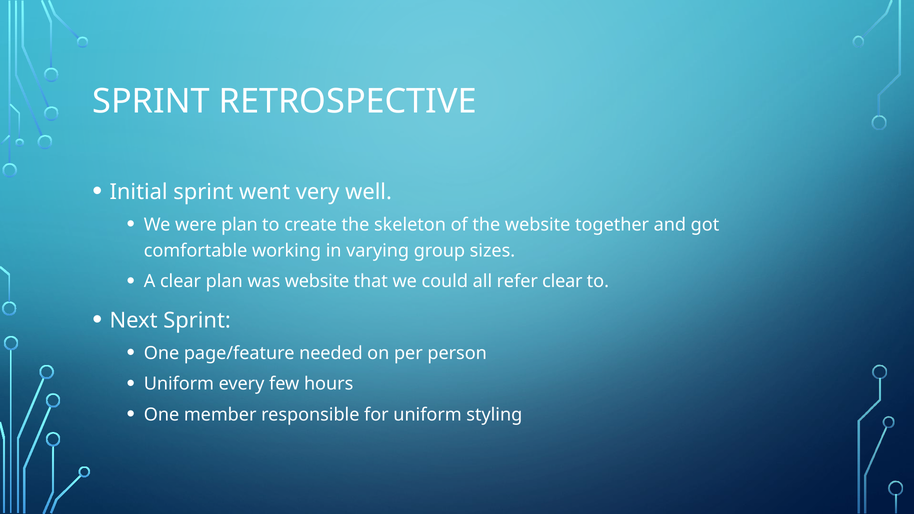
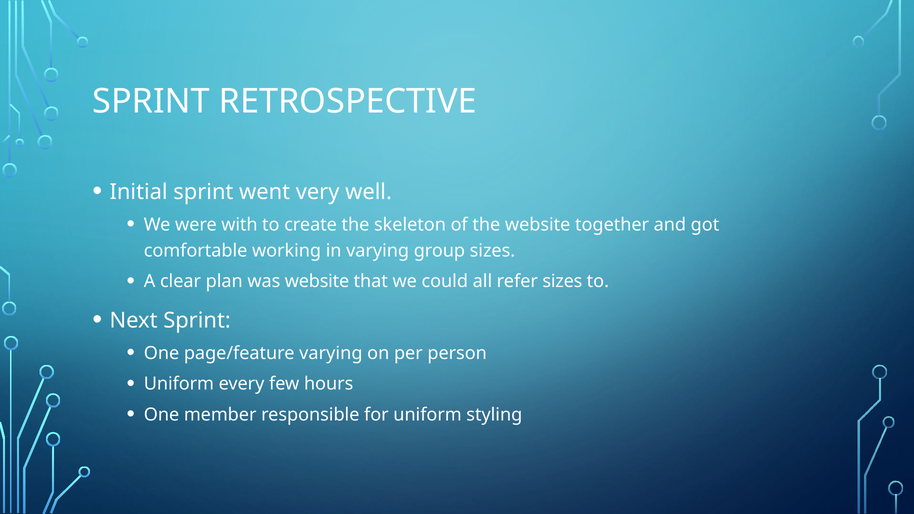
were plan: plan -> with (239, 225)
refer clear: clear -> sizes (562, 282)
page/feature needed: needed -> varying (331, 353)
